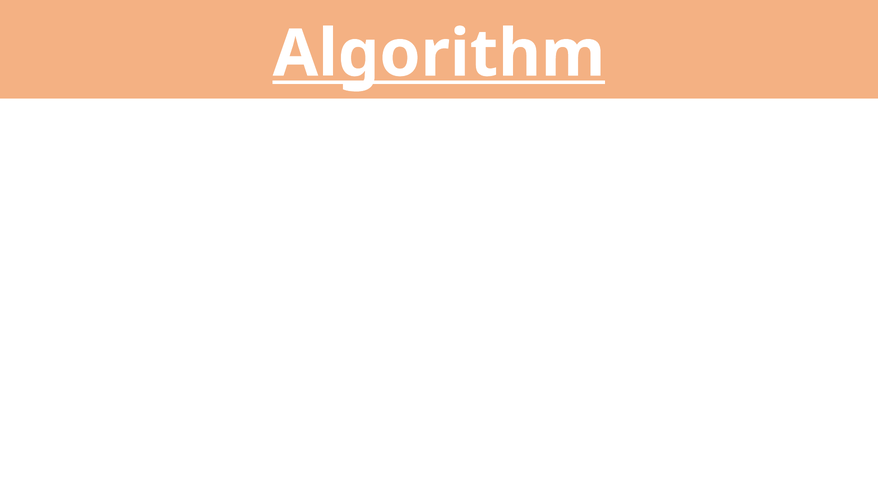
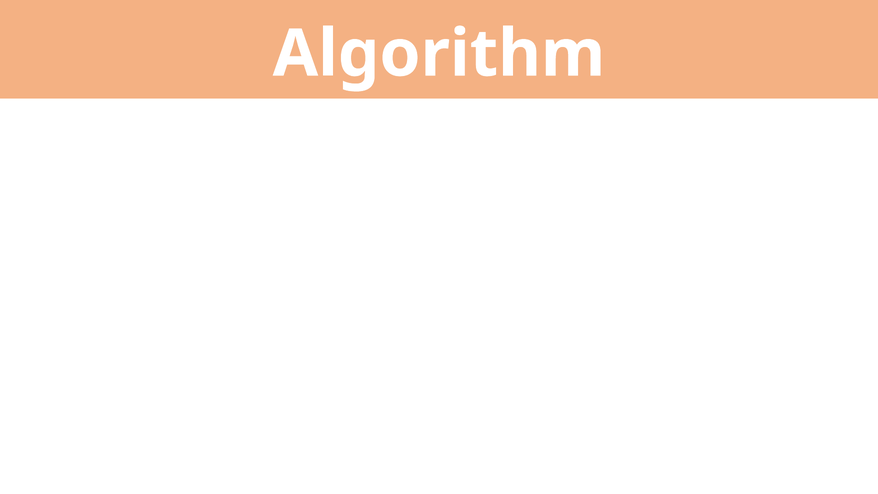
Algorithm underline: present -> none (439, 54)
